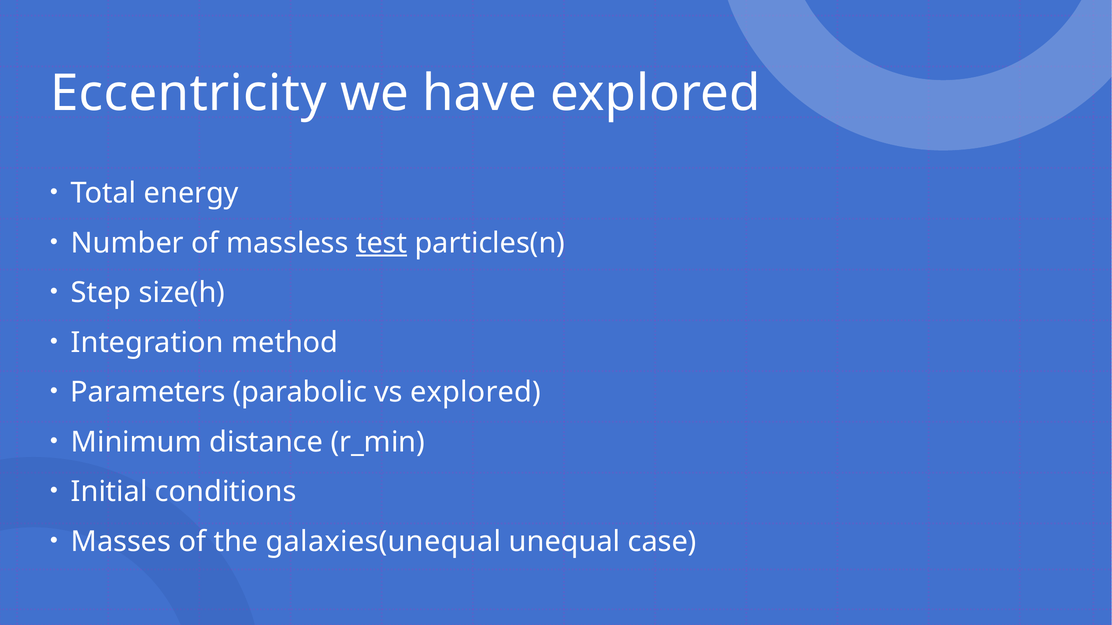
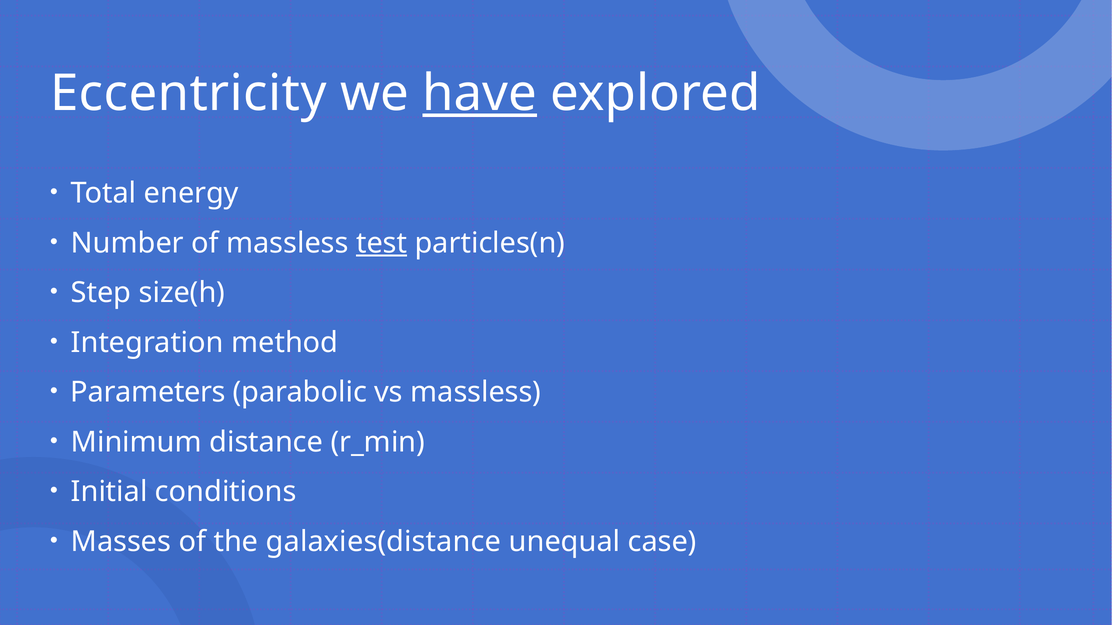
have underline: none -> present (480, 93)
vs explored: explored -> massless (476, 393)
galaxies(unequal: galaxies(unequal -> galaxies(distance (383, 542)
